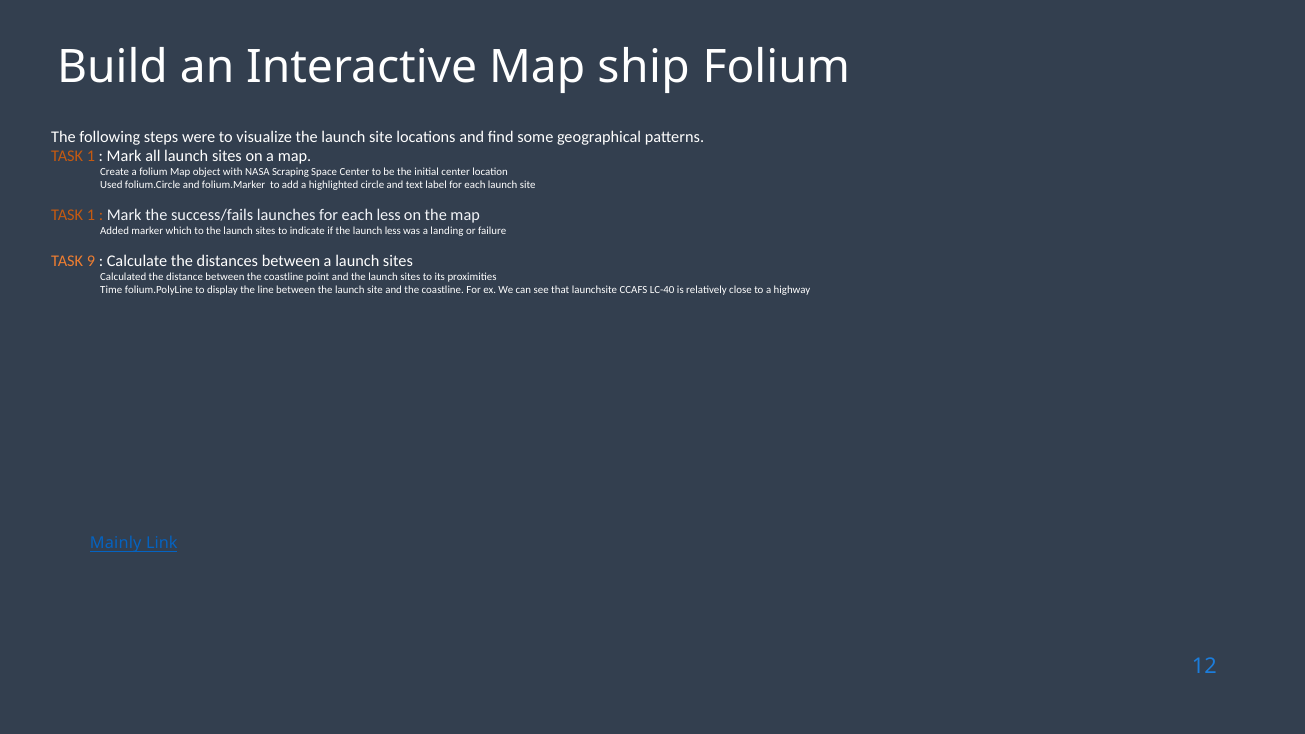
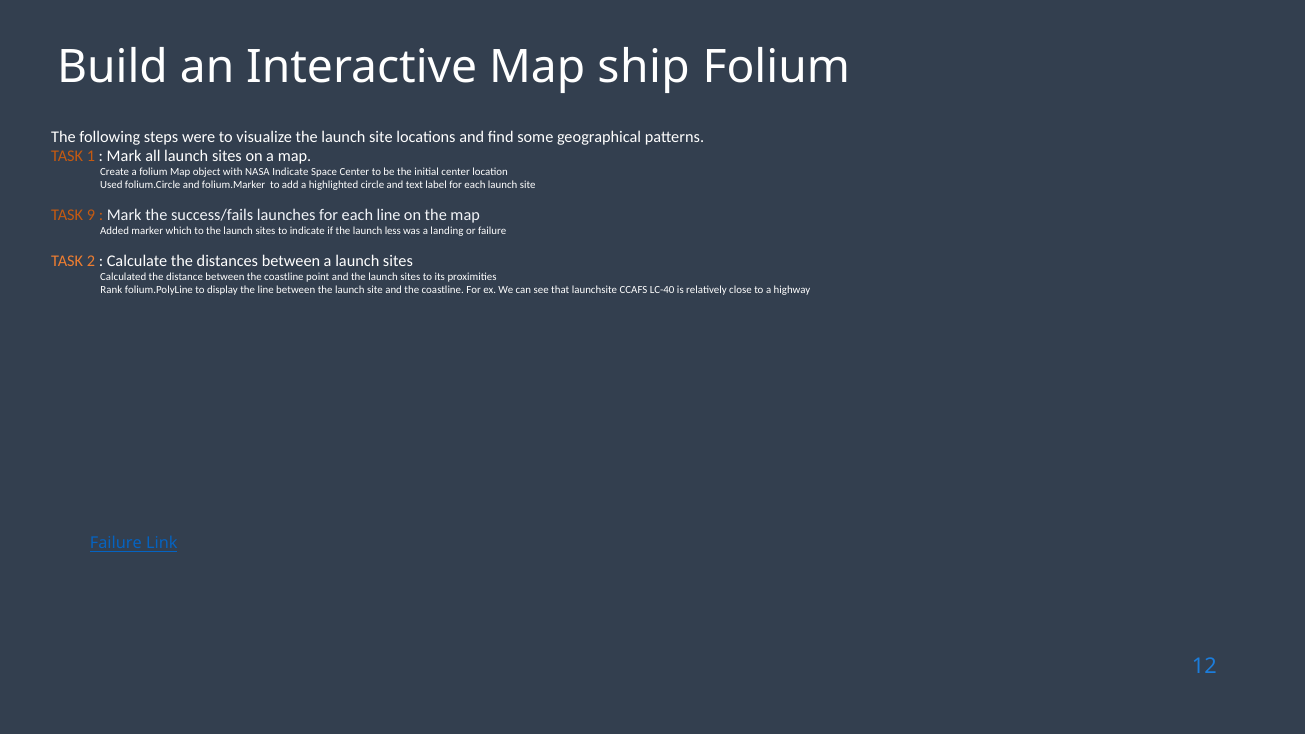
NASA Scraping: Scraping -> Indicate (290, 172)
1: 1 -> 9 (91, 215)
each less: less -> line (389, 215)
9: 9 -> 2 (91, 261)
Time: Time -> Rank (111, 290)
Mainly: Mainly -> Failure (116, 544)
